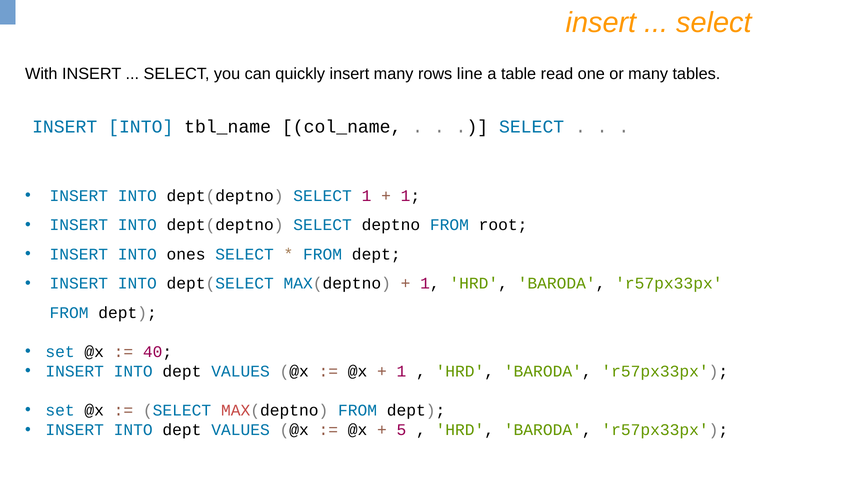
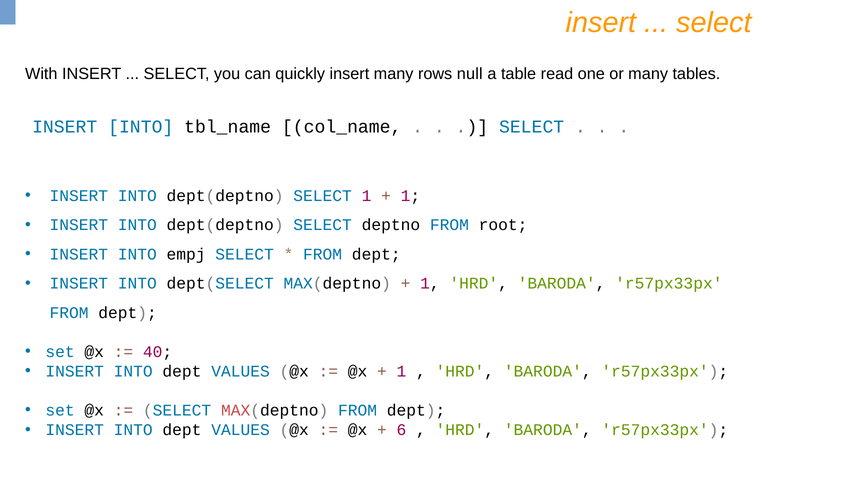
line: line -> null (470, 74)
ones: ones -> empj (186, 254)
5: 5 -> 6 (401, 430)
